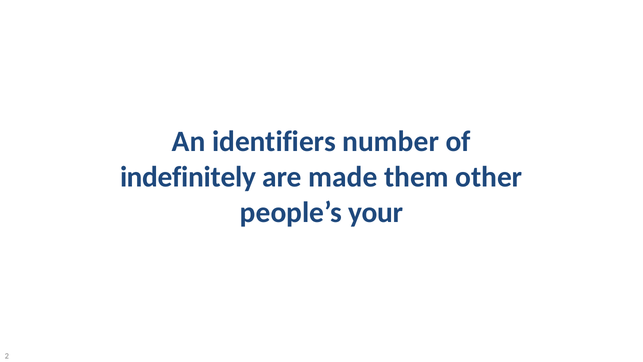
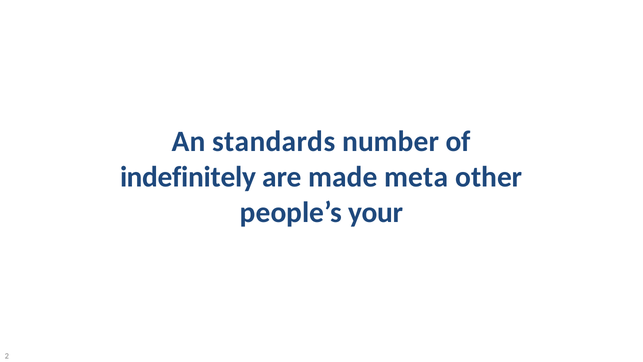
identifiers: identifiers -> standards (274, 142)
them: them -> meta (416, 177)
